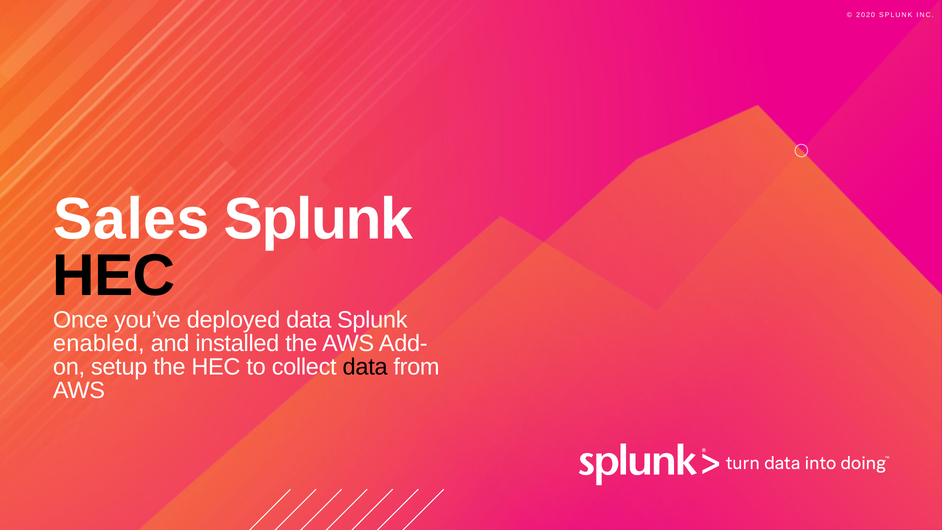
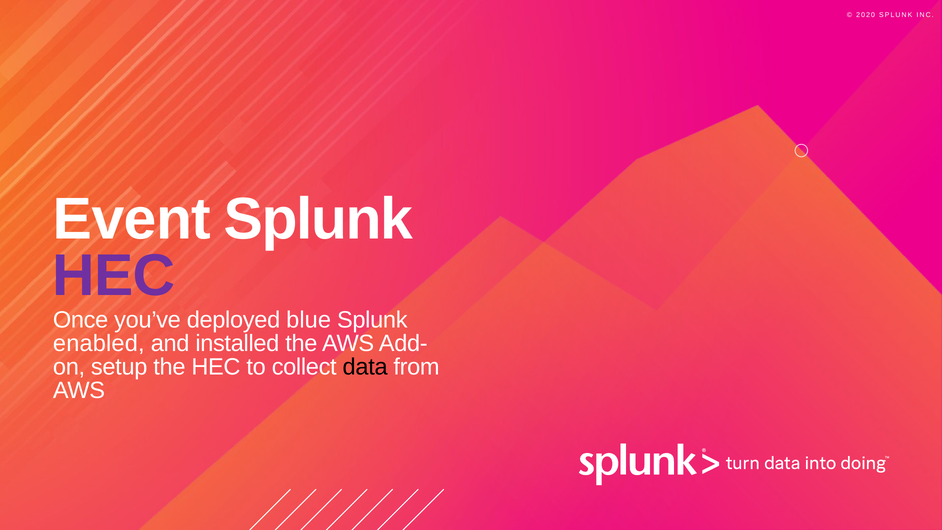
Sales: Sales -> Event (132, 219)
HEC colour: black -> purple (114, 276)
deployed data: data -> blue (309, 320)
